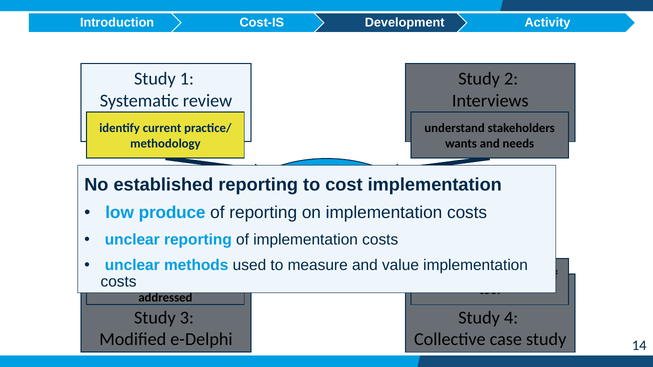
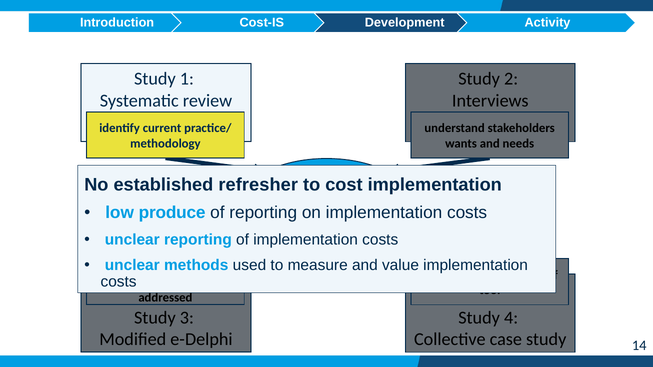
established reporting: reporting -> refresher (258, 185)
